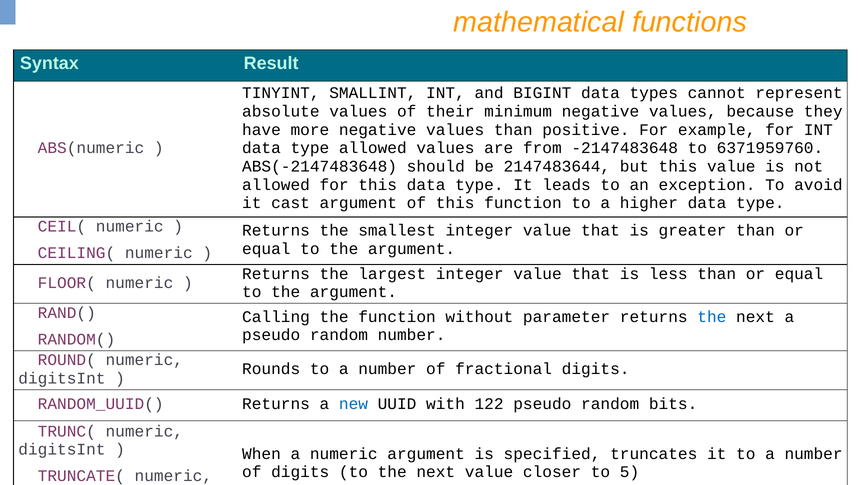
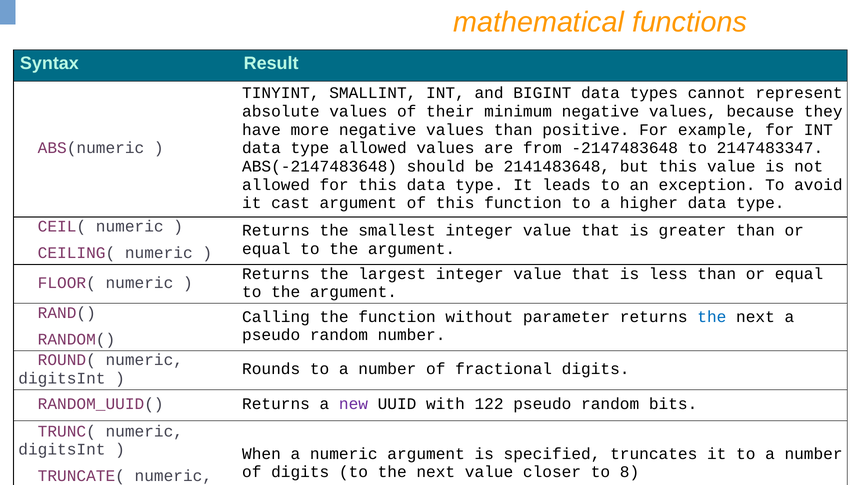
6371959760: 6371959760 -> 2147483347 (770, 148)
2147483644: 2147483644 -> 2141483648 (557, 166)
new colour: blue -> purple (353, 404)
5: 5 -> 8 (630, 471)
